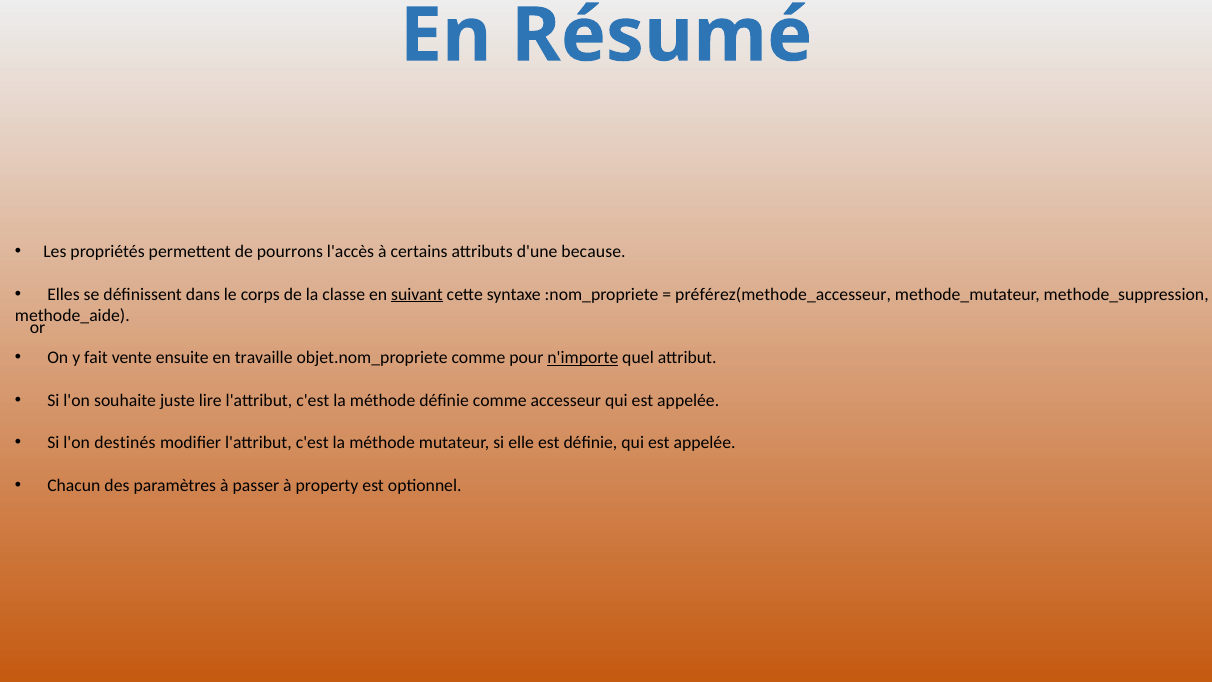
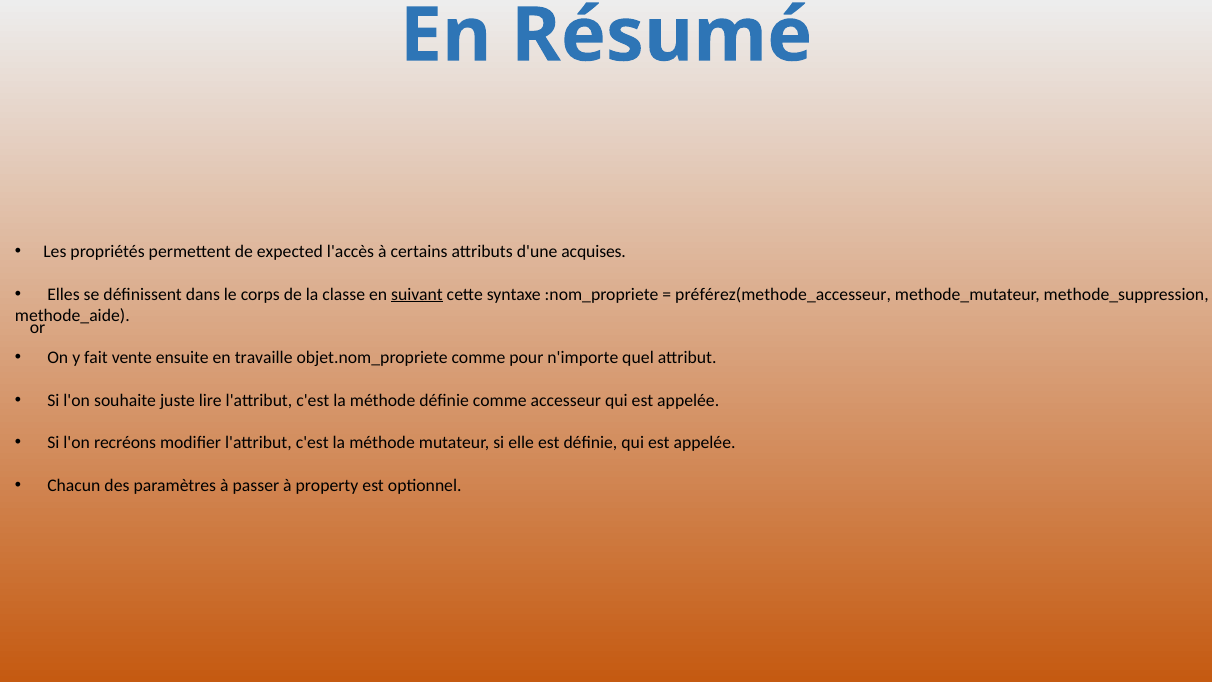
pourrons: pourrons -> expected (290, 252)
because: because -> acquises (594, 252)
n'importe underline: present -> none (583, 358)
destinés: destinés -> recréons (125, 443)
